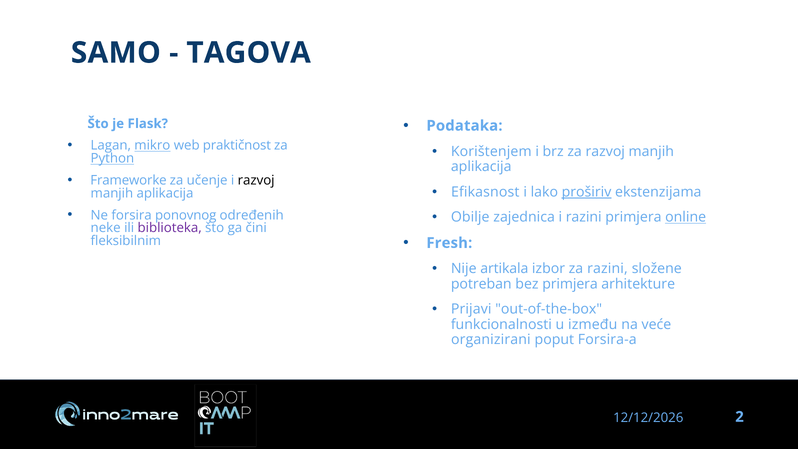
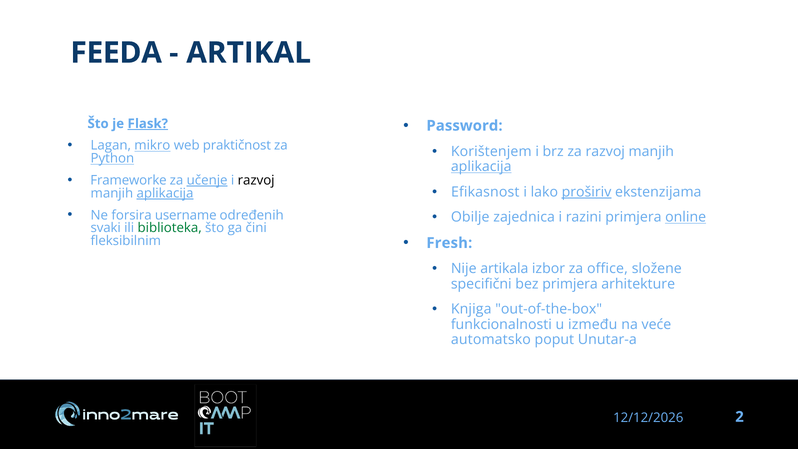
SAMO: SAMO -> FEEDA (116, 53)
TAGOVA: TAGOVA -> ARTIKAL (249, 53)
Flask underline: none -> present (148, 124)
Podataka: Podataka -> Password (464, 126)
aplikacija underline: none -> present (481, 167)
učenje underline: none -> present (207, 180)
aplikacija underline: none -> present (165, 193)
ponovnog: ponovnog -> username (186, 215)
neke: neke -> svaki (106, 228)
biblioteka colour: purple -> green (170, 228)
za razini: razini -> office (607, 269)
potreban: potreban -> specifični (481, 284)
Prijavi: Prijavi -> Knjiga (471, 309)
organizirani: organizirani -> automatsko (491, 340)
Forsira-a: Forsira-a -> Unutar-a (607, 340)
